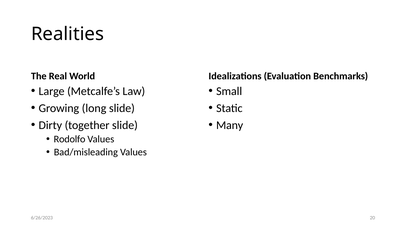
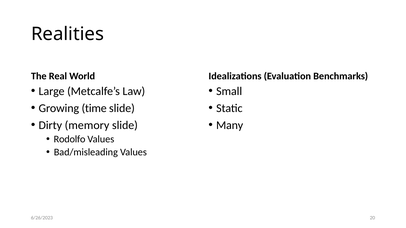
long: long -> time (94, 108)
together: together -> memory (87, 125)
